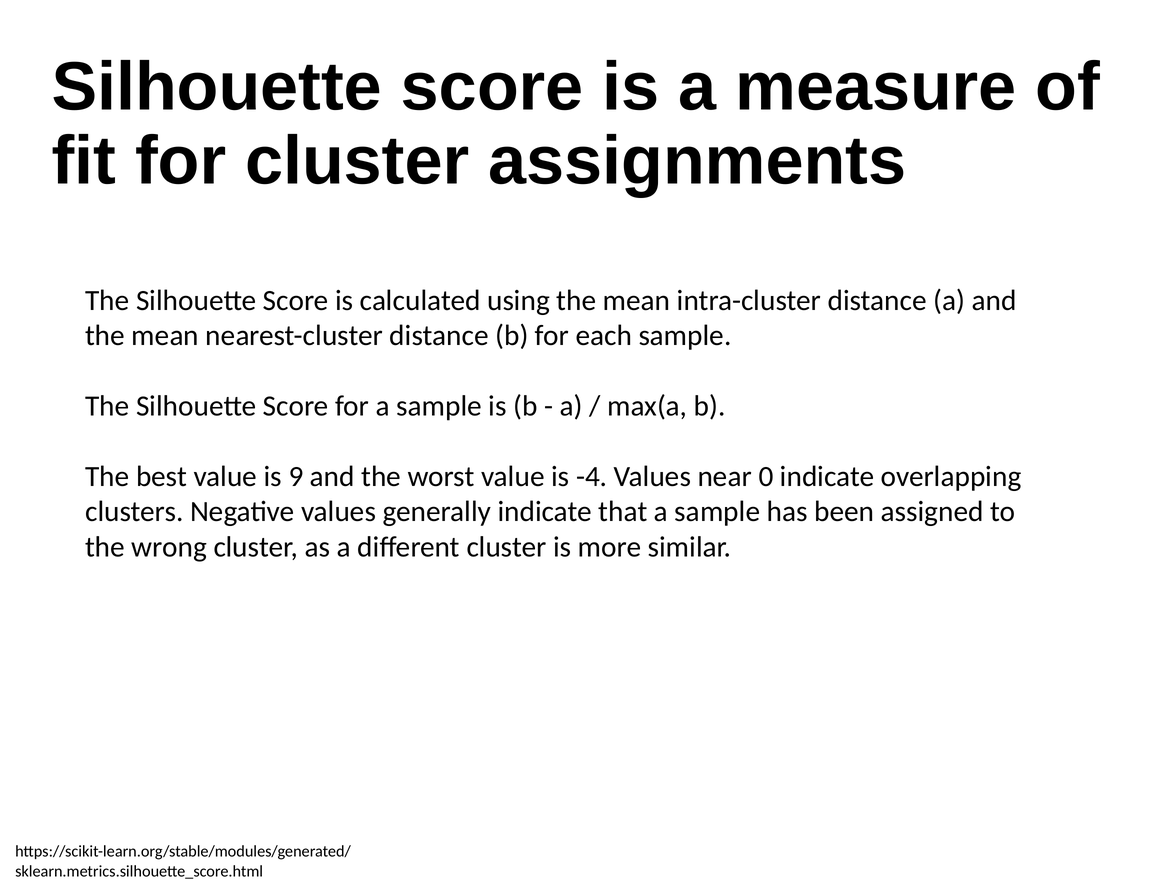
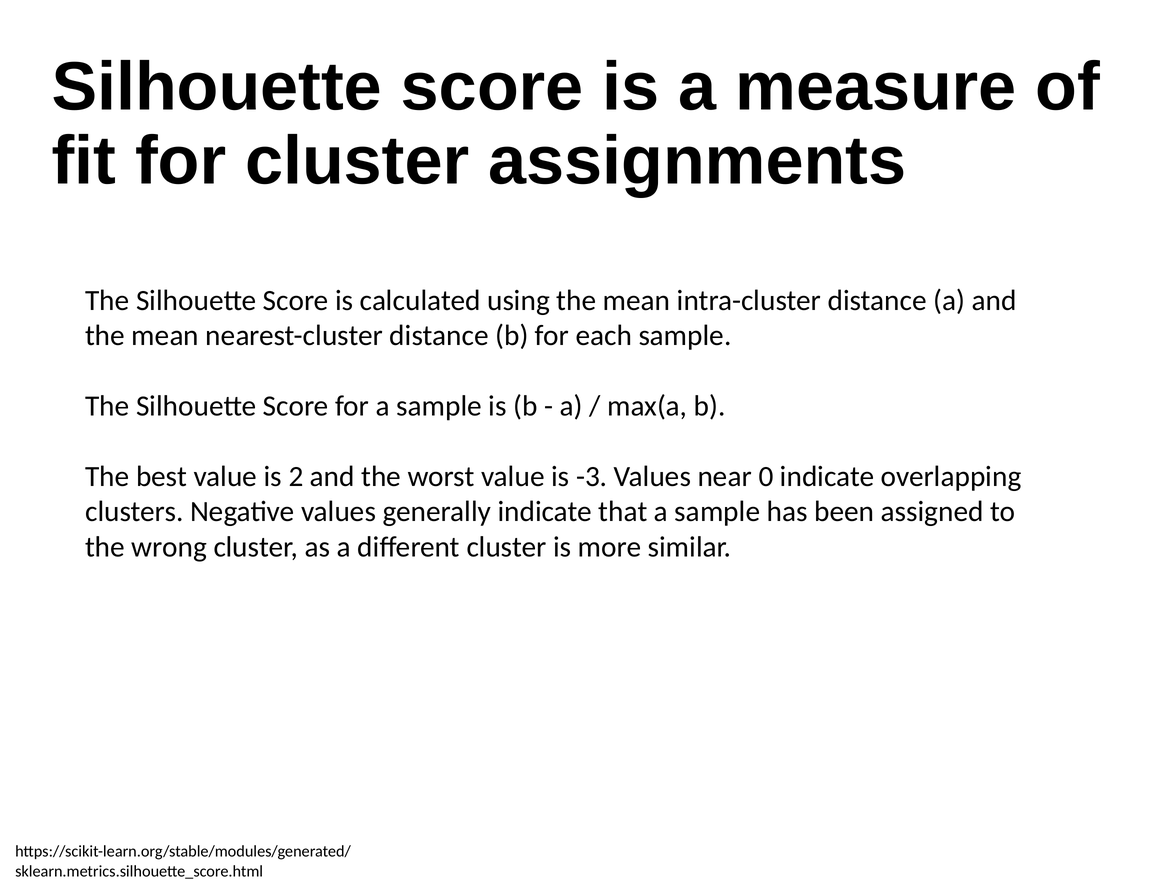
9: 9 -> 2 (296, 476)
-4: -4 -> -3 (592, 476)
